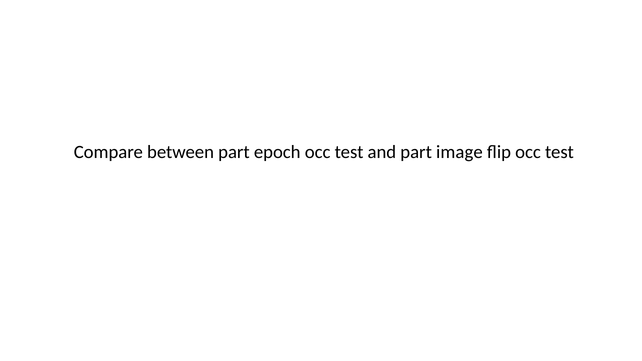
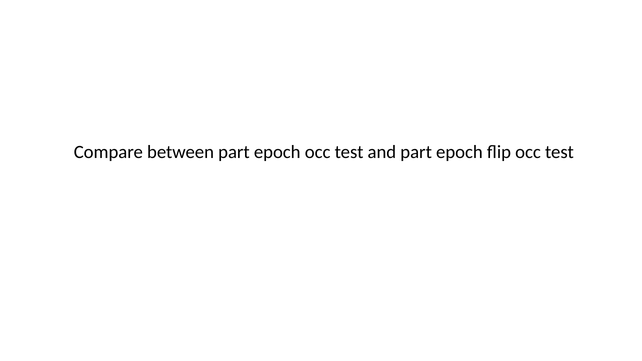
and part image: image -> epoch (459, 152)
